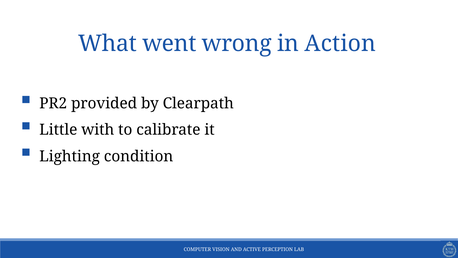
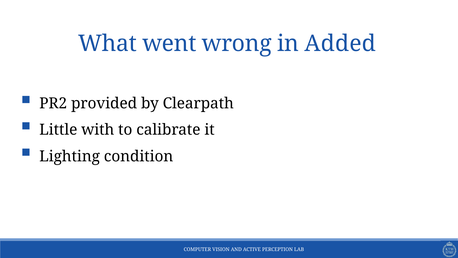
Action: Action -> Added (340, 44)
